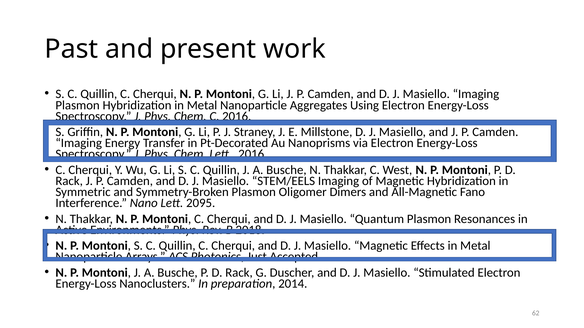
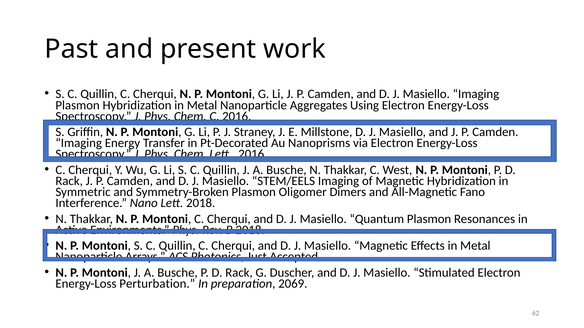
Lett 2095: 2095 -> 2018 (201, 203)
Nanoclusters: Nanoclusters -> Perturbation (157, 284)
2014: 2014 -> 2069 (293, 284)
